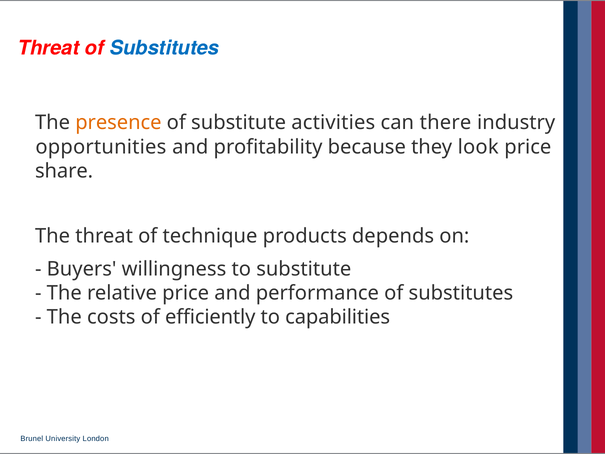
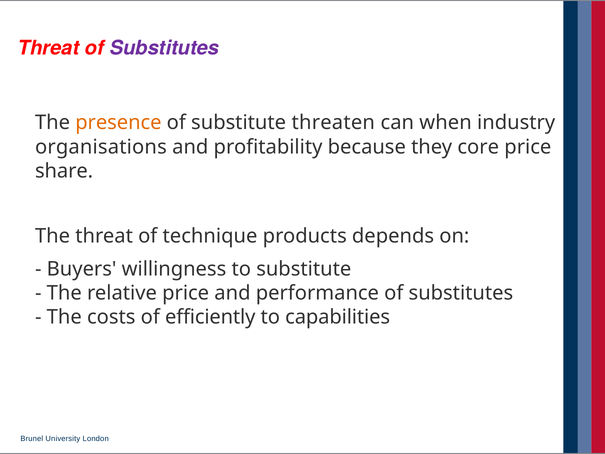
Substitutes colour: blue -> purple (164, 48)
activities: activities -> threaten (333, 123)
there: there -> when (446, 123)
opportunities: opportunities -> organisations (101, 147)
look: look -> core (478, 147)
